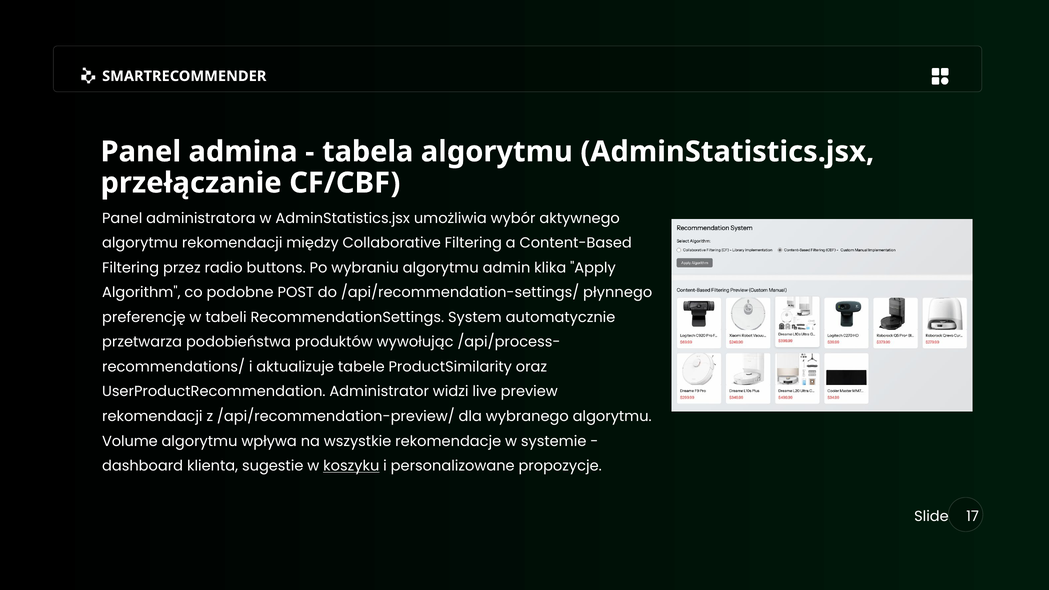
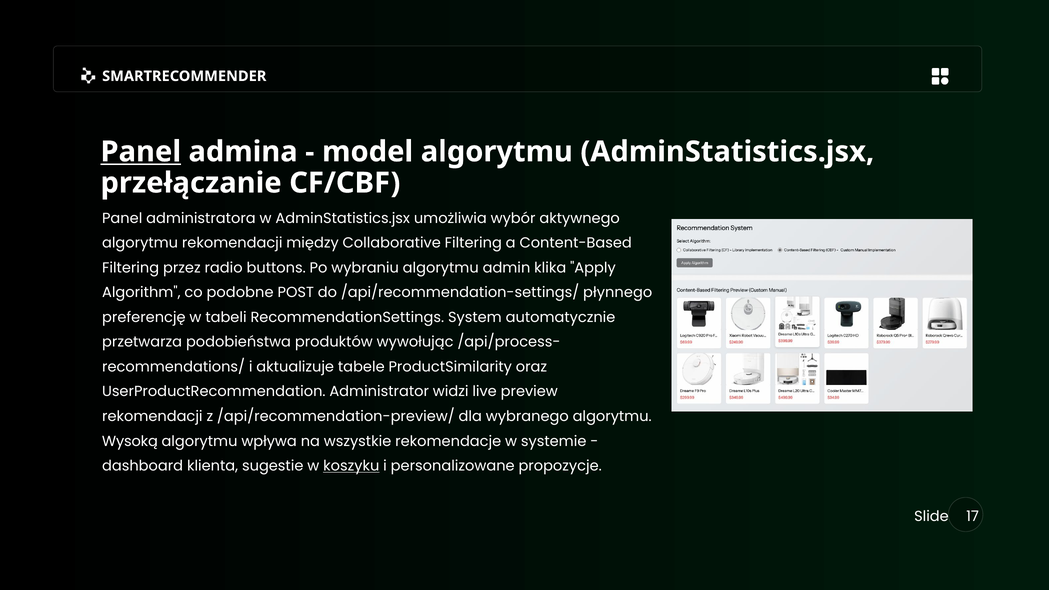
Panel underline: none -> present (141, 152)
tabela: tabela -> model (368, 152)
Volume: Volume -> Wysoką (130, 441)
